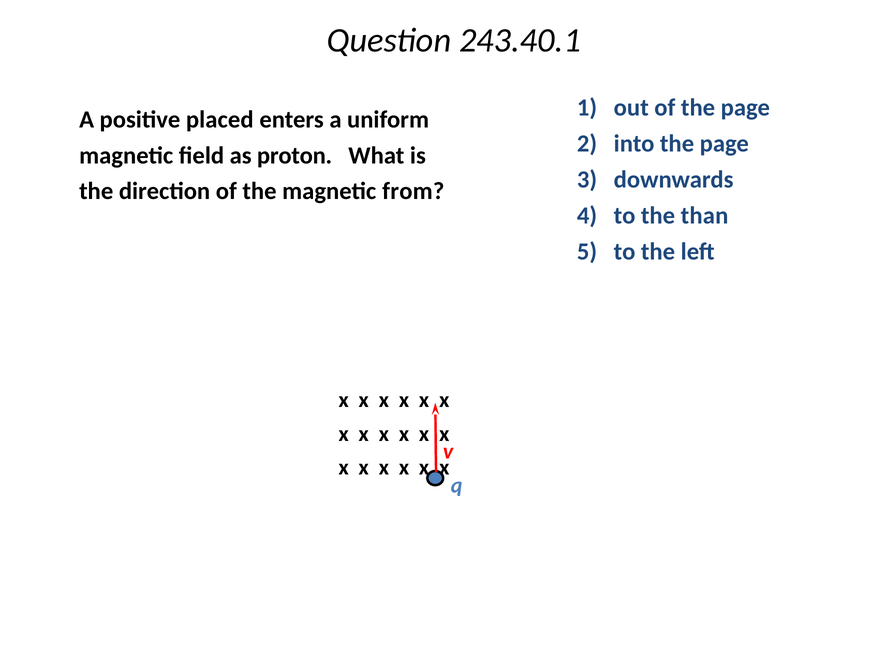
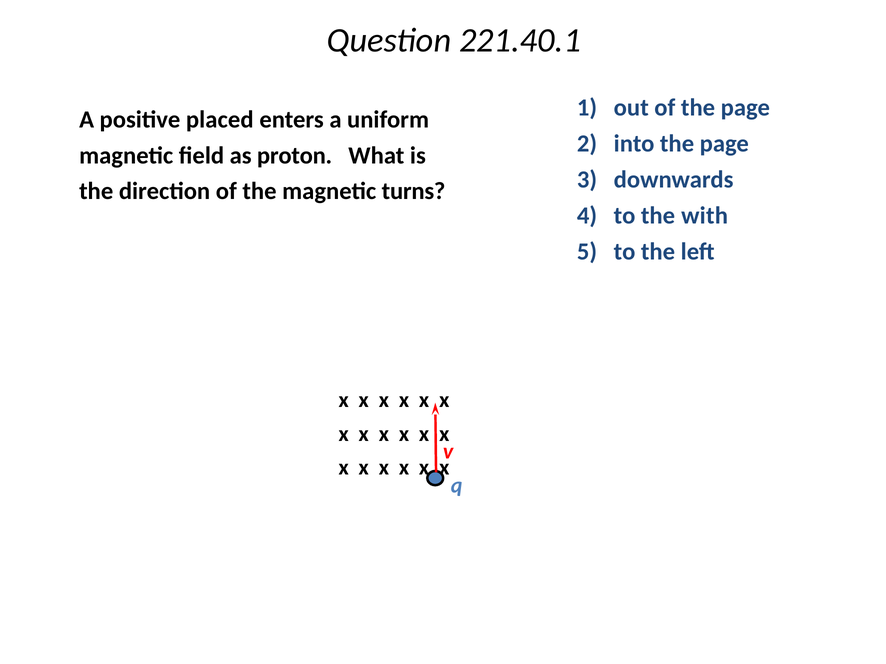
243.40.1: 243.40.1 -> 221.40.1 (520, 40)
from: from -> turns (414, 191)
than: than -> with (705, 216)
